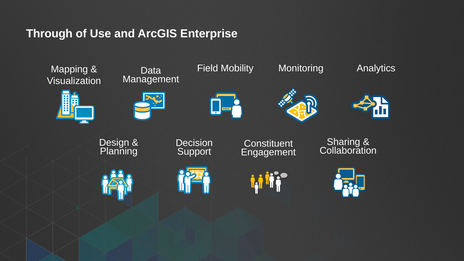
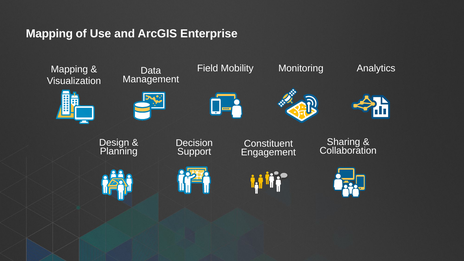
Through: Through -> Mapping (49, 34)
